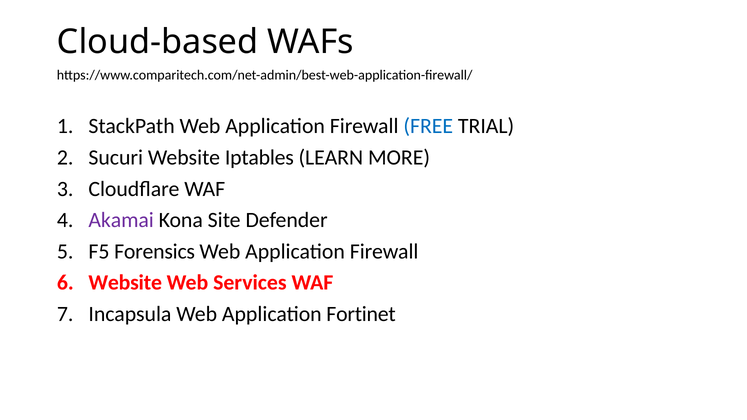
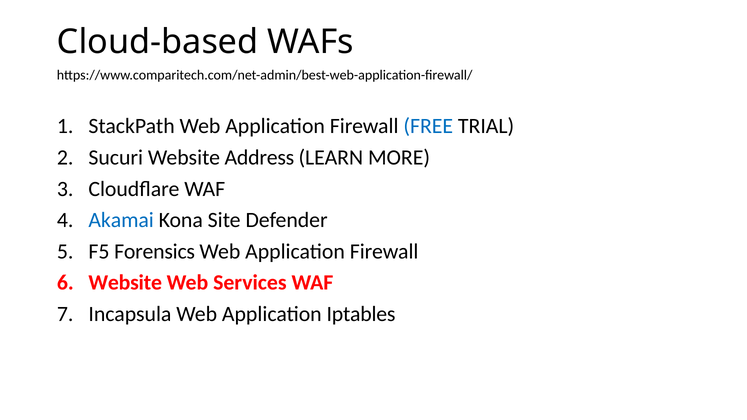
Iptables: Iptables -> Address (259, 158)
Akamai colour: purple -> blue (121, 220)
Fortinet: Fortinet -> Iptables (361, 314)
